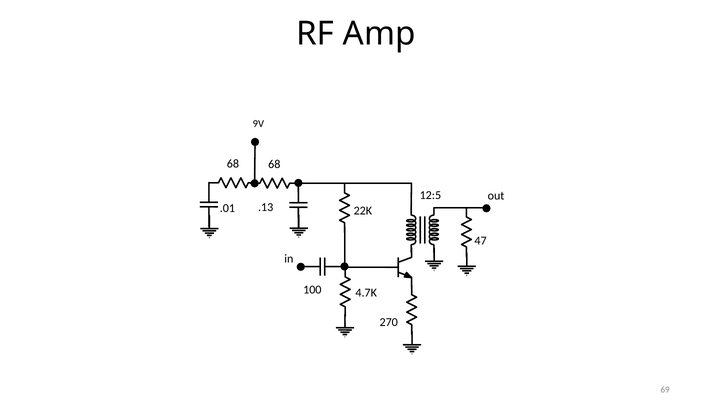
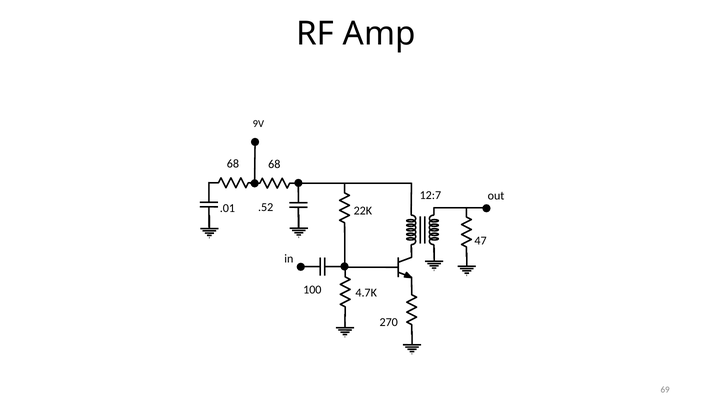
12:5: 12:5 -> 12:7 (430, 195)
.13: .13 -> .52 (266, 207)
